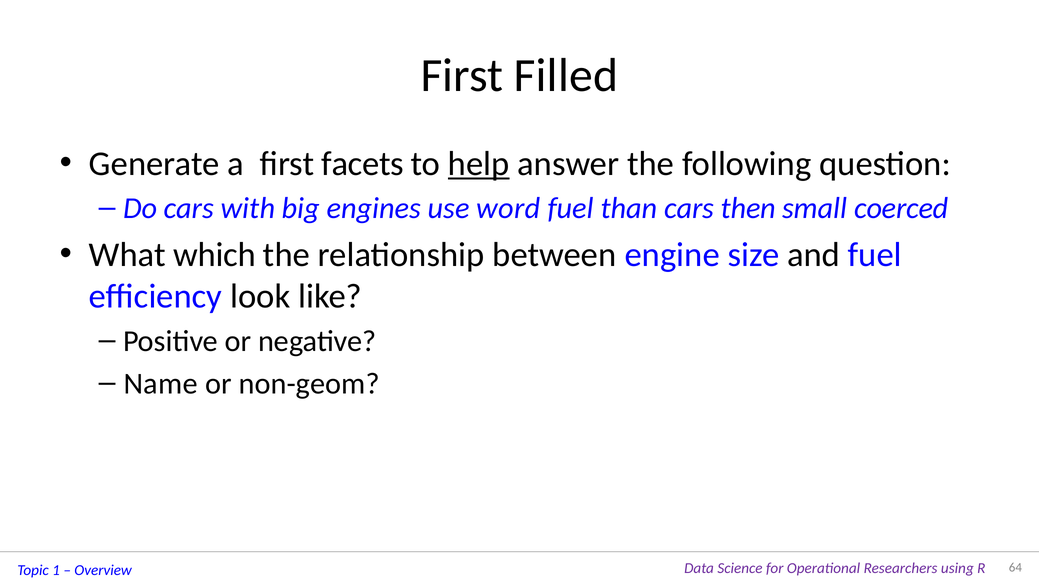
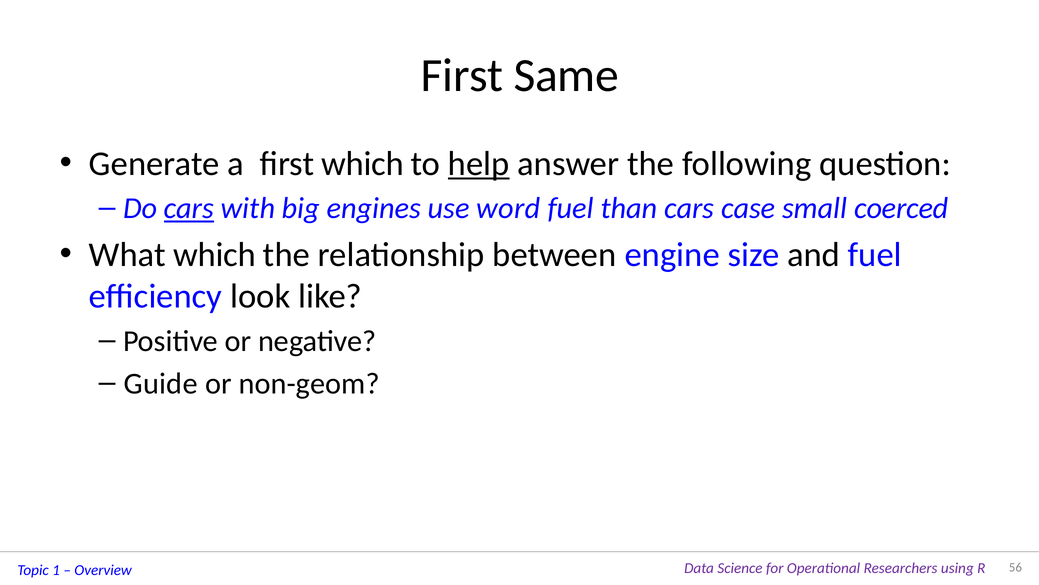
Filled: Filled -> Same (566, 75)
first facets: facets -> which (363, 163)
cars underline: none -> present (189, 208)
then: then -> case (748, 208)
Name: Name -> Guide (161, 383)
64: 64 -> 56 (1015, 567)
